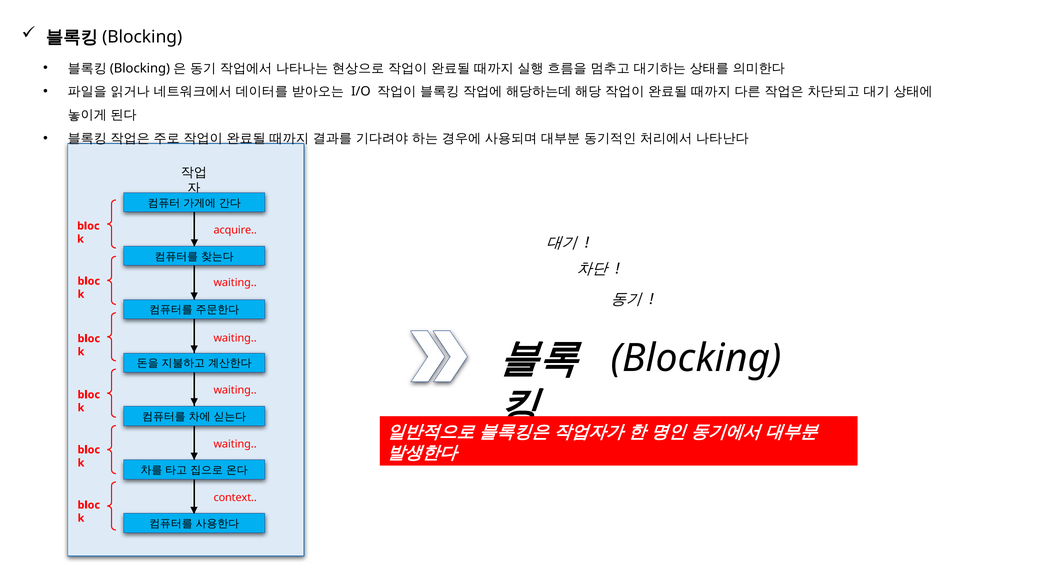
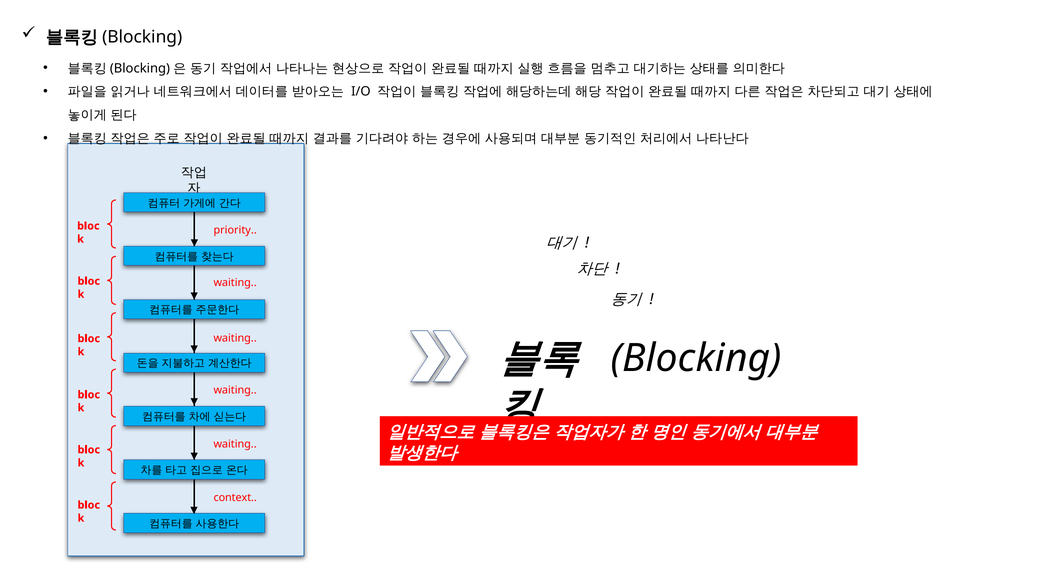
acquire: acquire -> priority (235, 230)
